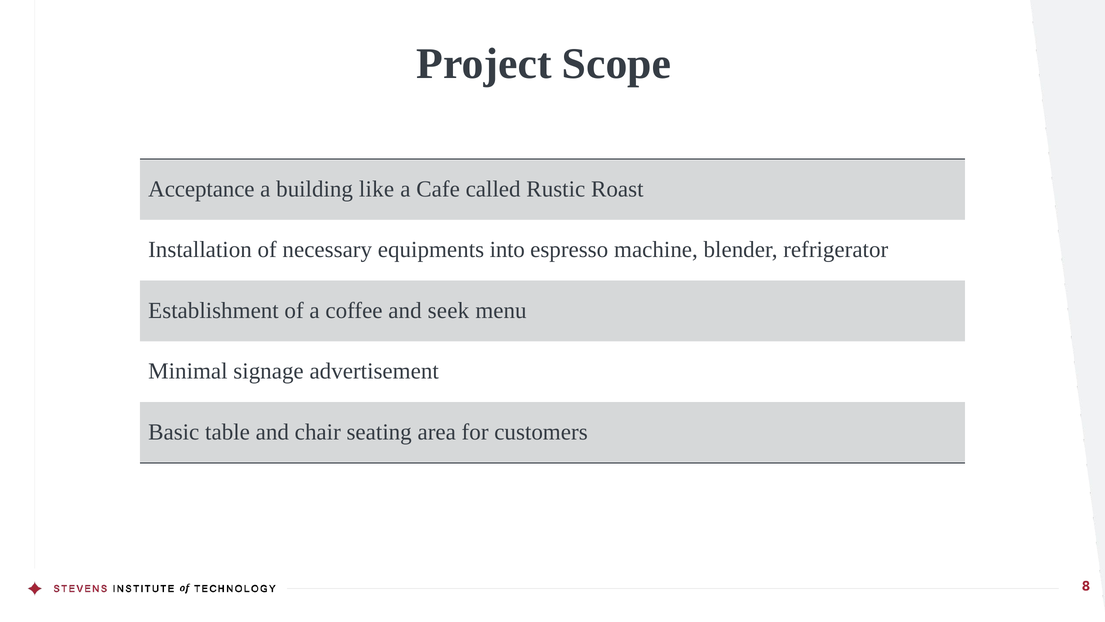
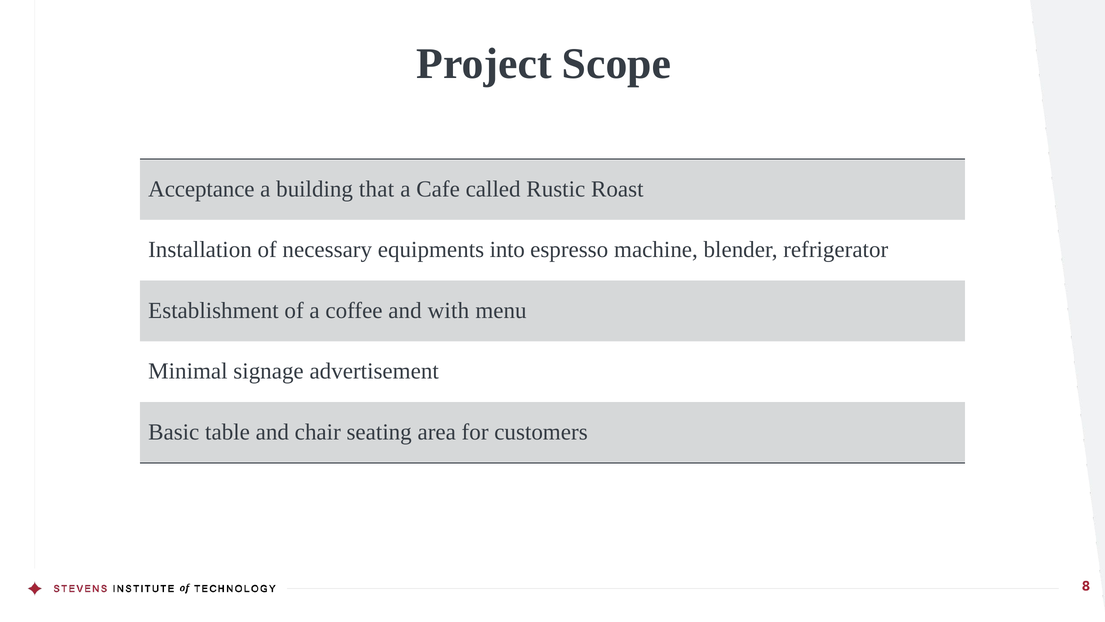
like: like -> that (377, 189)
seek: seek -> with (448, 310)
